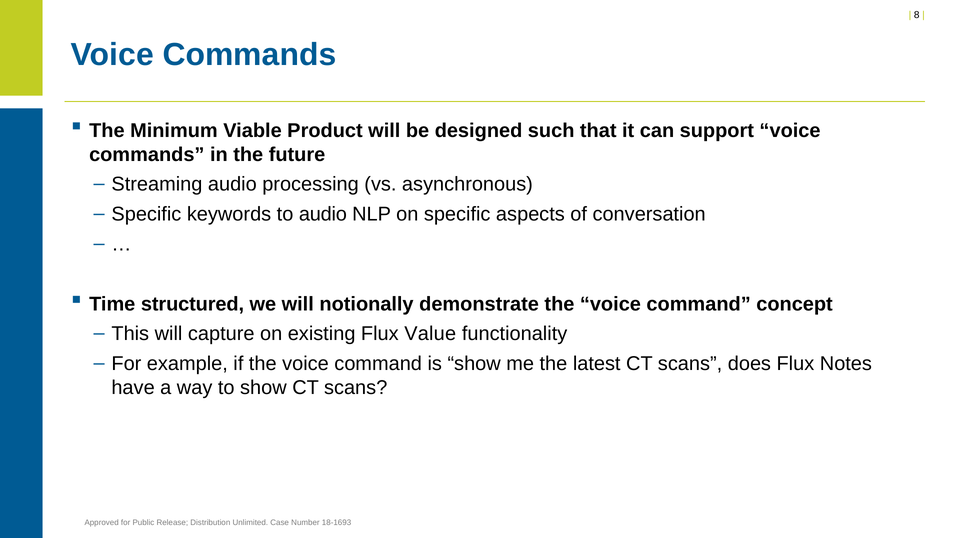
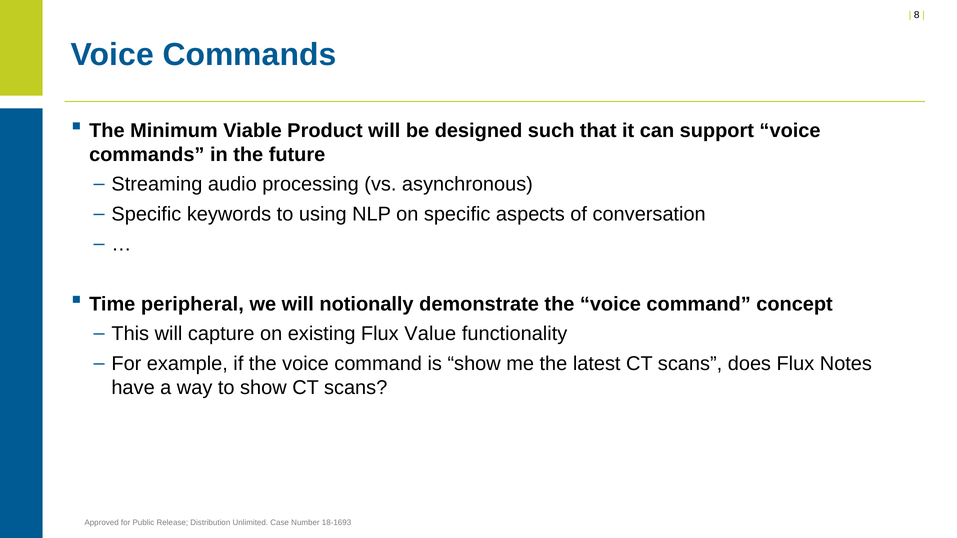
to audio: audio -> using (323, 214)
structured: structured -> peripheral (192, 304)
